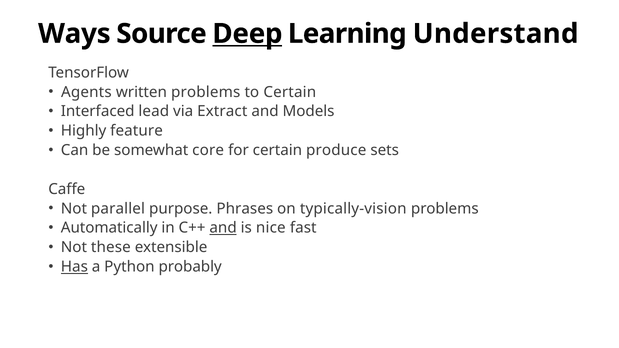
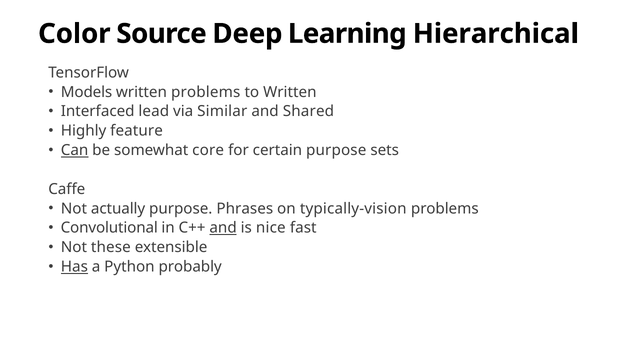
Ways: Ways -> Color (74, 34)
Deep underline: present -> none (247, 34)
Understand: Understand -> Hierarchical (496, 34)
Agents: Agents -> Models (87, 92)
to Certain: Certain -> Written (290, 92)
Extract: Extract -> Similar (222, 111)
Models: Models -> Shared (308, 111)
Can underline: none -> present (75, 150)
certain produce: produce -> purpose (336, 150)
parallel: parallel -> actually (118, 209)
Automatically: Automatically -> Convolutional (109, 228)
